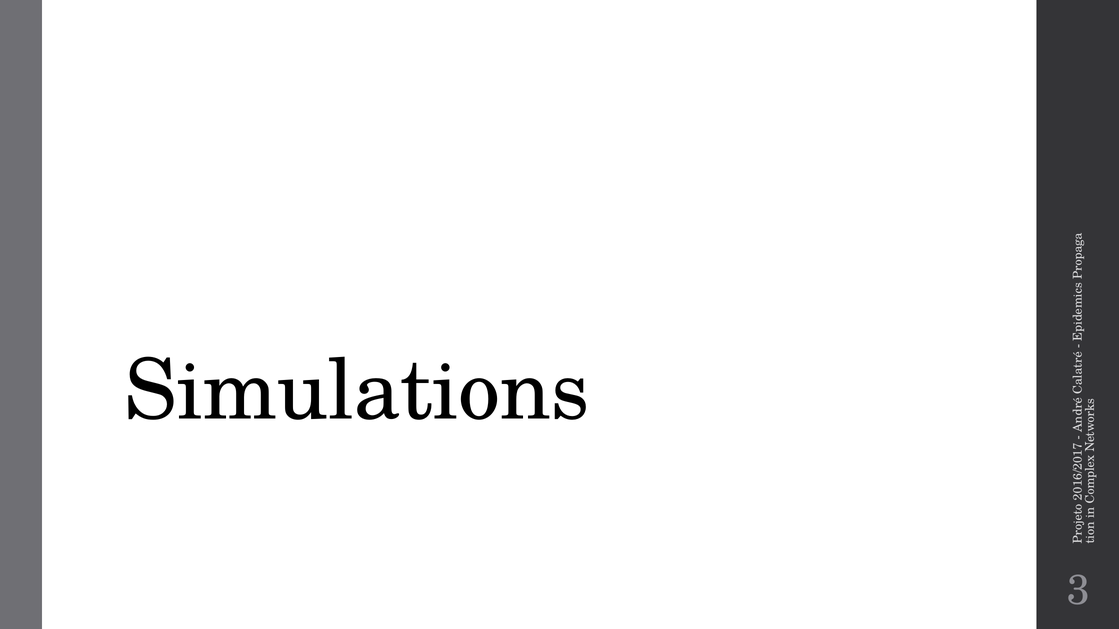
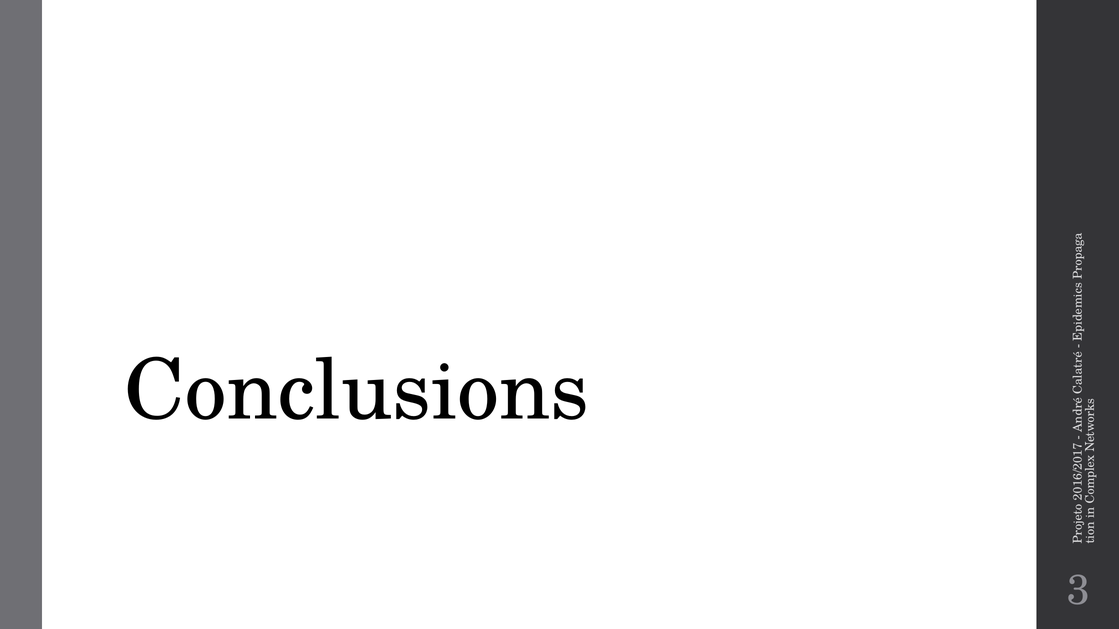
Simulations: Simulations -> Conclusions (357, 392)
